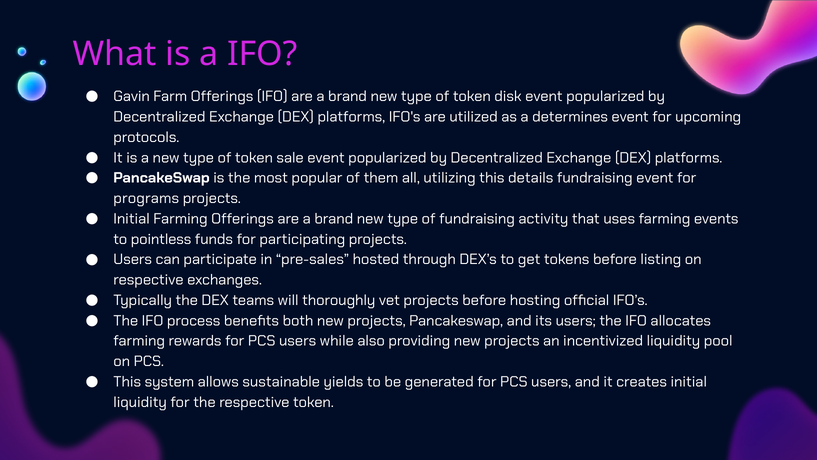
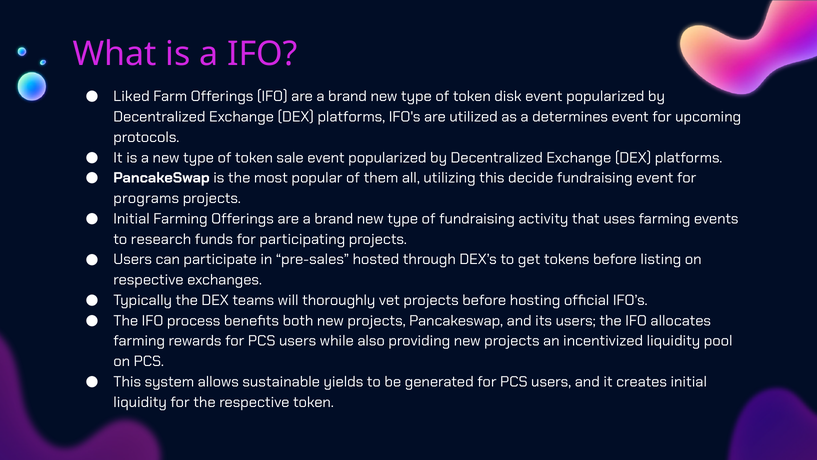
Gavin: Gavin -> Liked (132, 96)
details: details -> decide (531, 178)
pointless: pointless -> research (161, 239)
